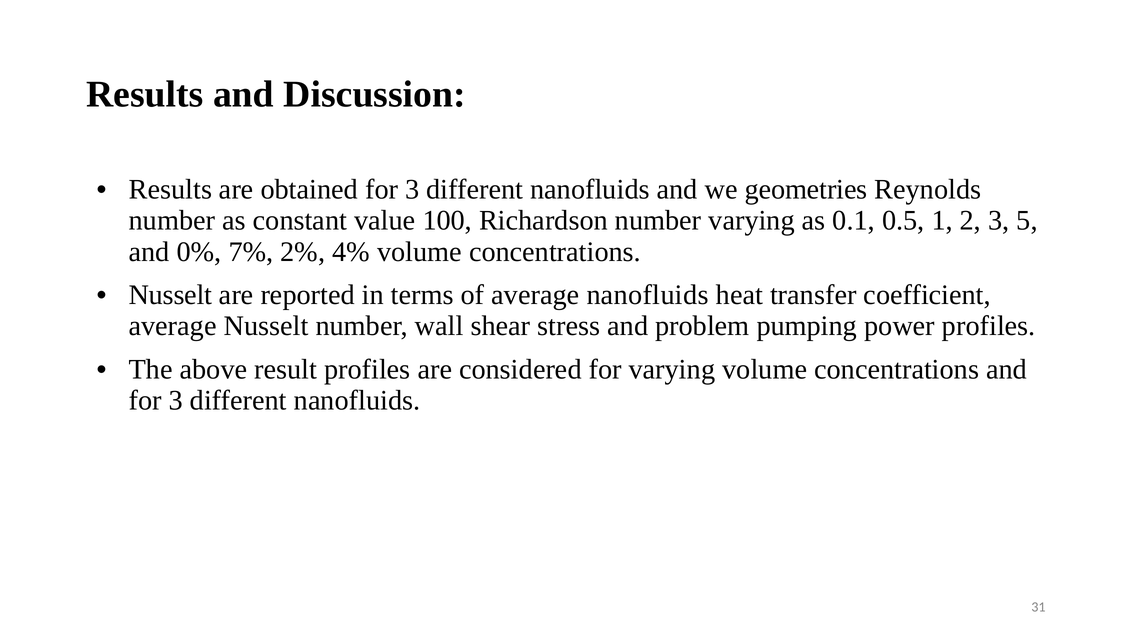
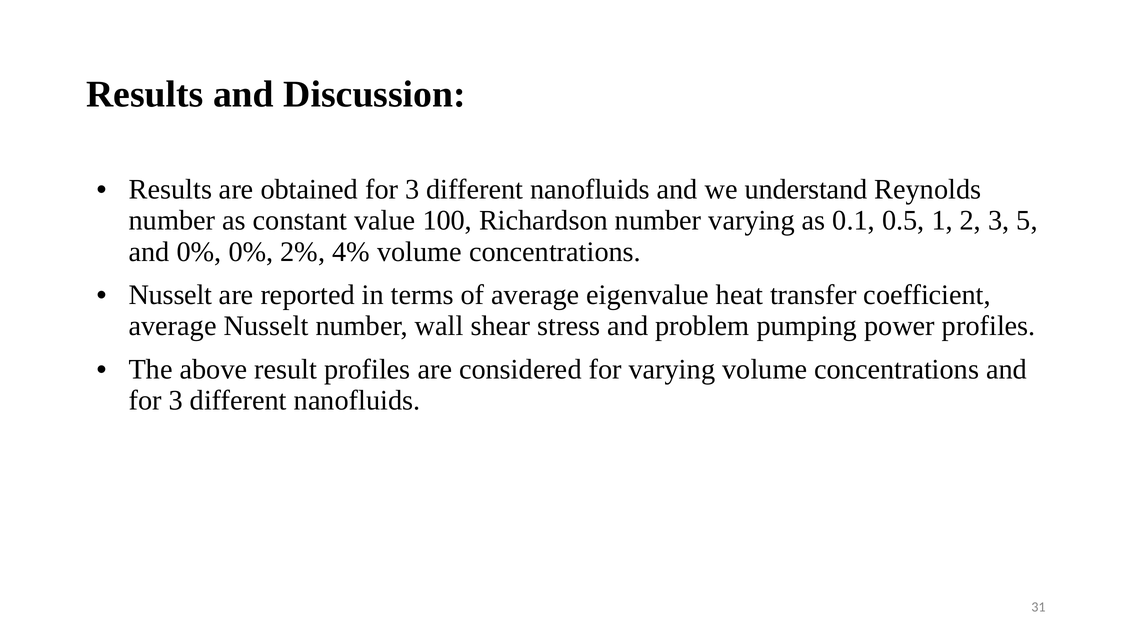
geometries: geometries -> understand (806, 190)
0% 7%: 7% -> 0% (251, 252)
average nanofluids: nanofluids -> eigenvalue (648, 295)
